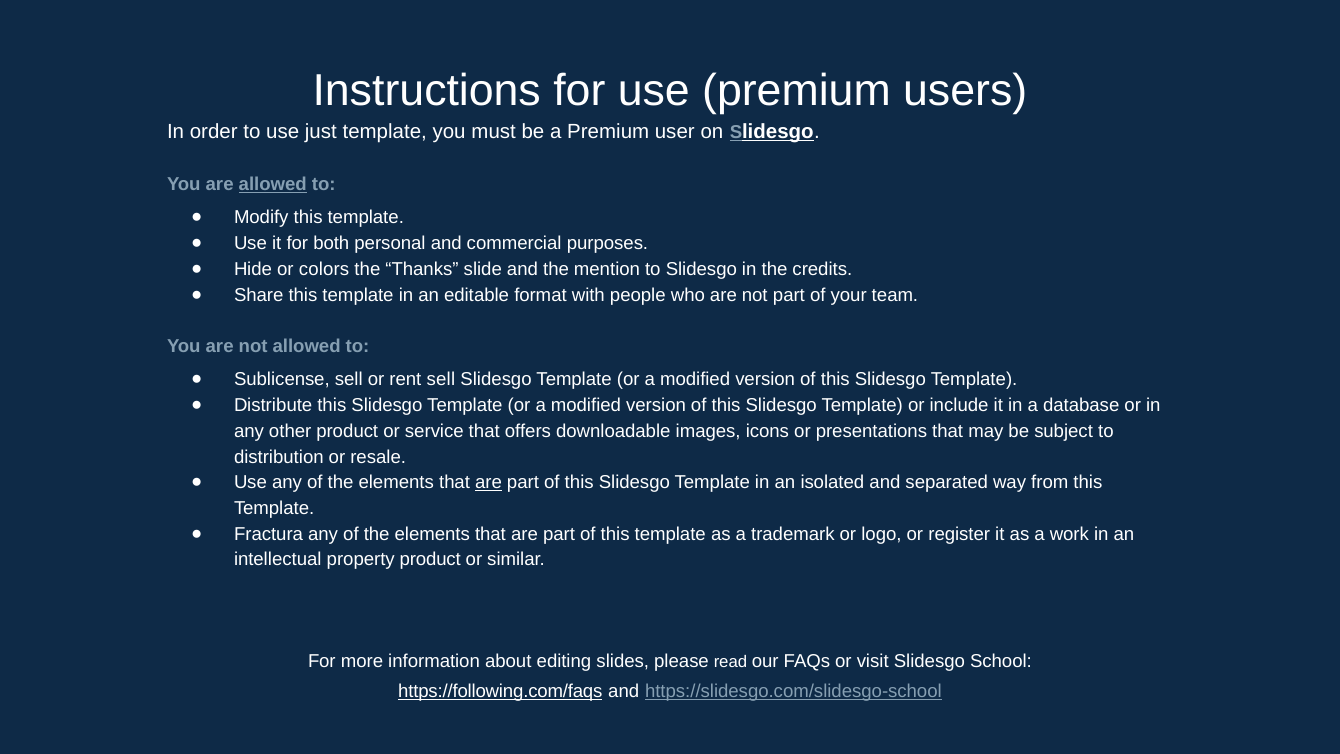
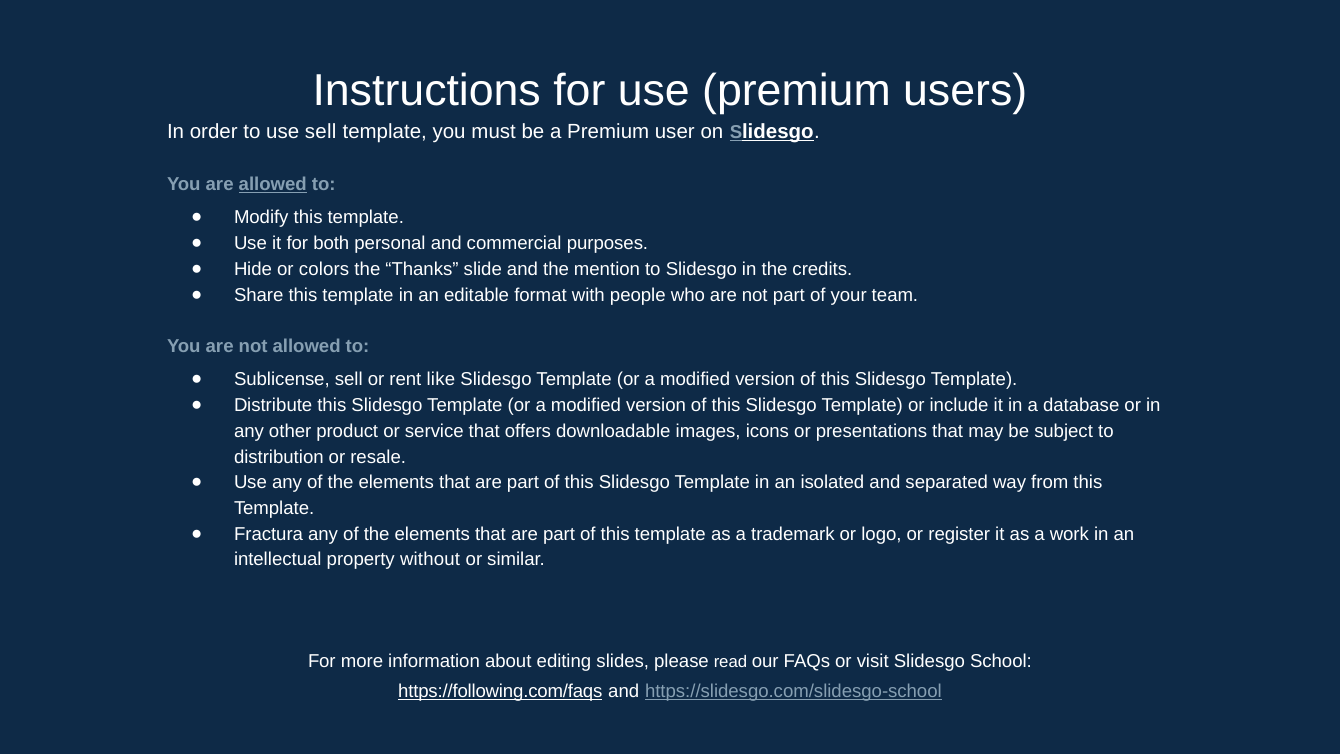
use just: just -> sell (321, 132)
rent sell: sell -> like (441, 380)
are underline: present -> none (489, 482)
property product: product -> without (430, 560)
